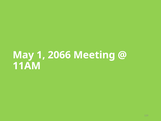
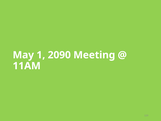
2066: 2066 -> 2090 (59, 55)
